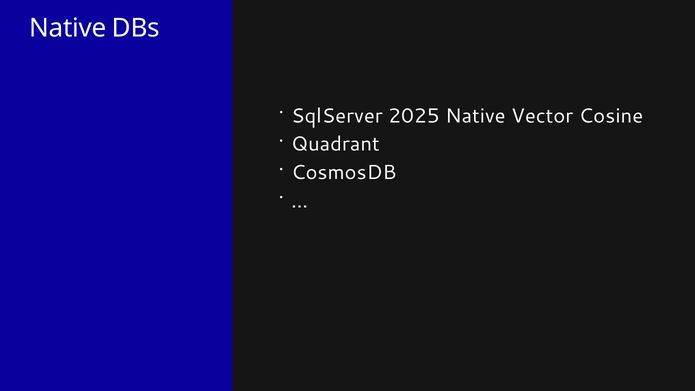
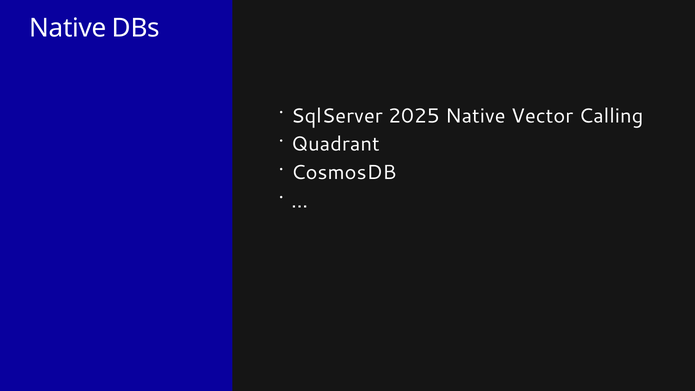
Cosine: Cosine -> Calling (611, 116)
